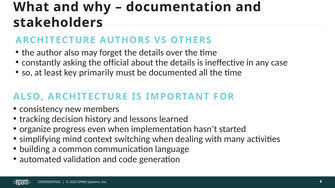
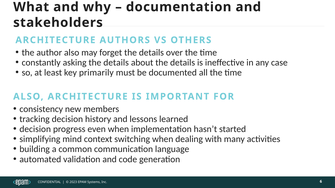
asking the official: official -> details (116, 63)
organize: organize -> decision (35, 129)
